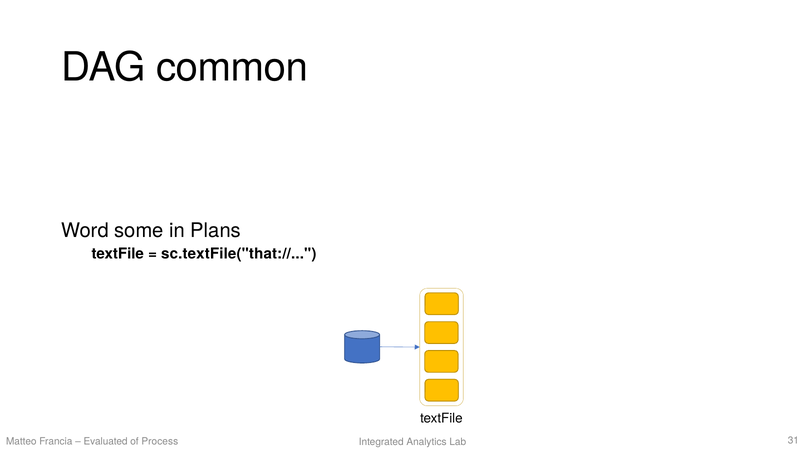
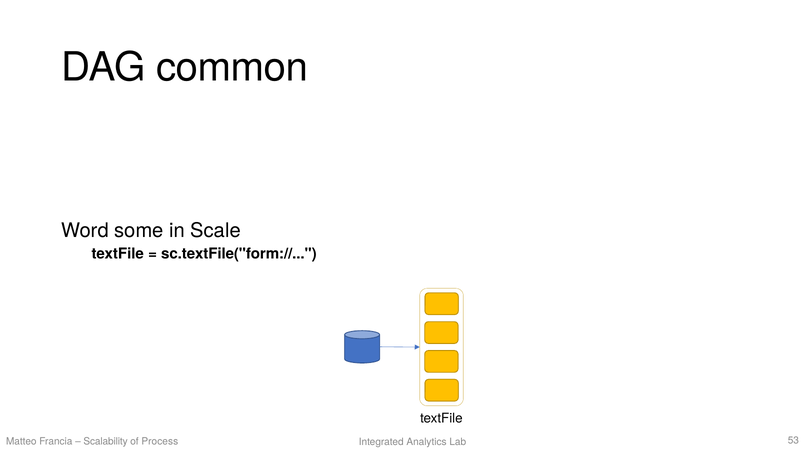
Plans: Plans -> Scale (216, 231)
sc.textFile("that://: sc.textFile("that:// -> sc.textFile("form:// (239, 254)
Evaluated: Evaluated -> Scalability (106, 441)
31: 31 -> 53 (793, 440)
